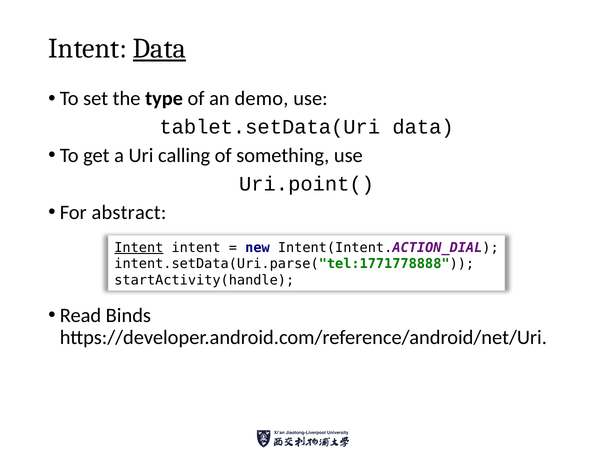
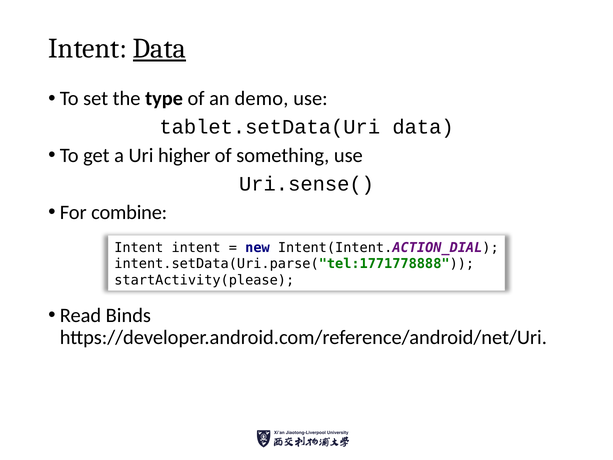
calling: calling -> higher (184, 155)
Uri.point(: Uri.point( -> Uri.sense( (307, 184)
abstract: abstract -> combine (129, 212)
Intent underline: present -> none (139, 247)
startActivity(handle: startActivity(handle -> startActivity(please (204, 280)
